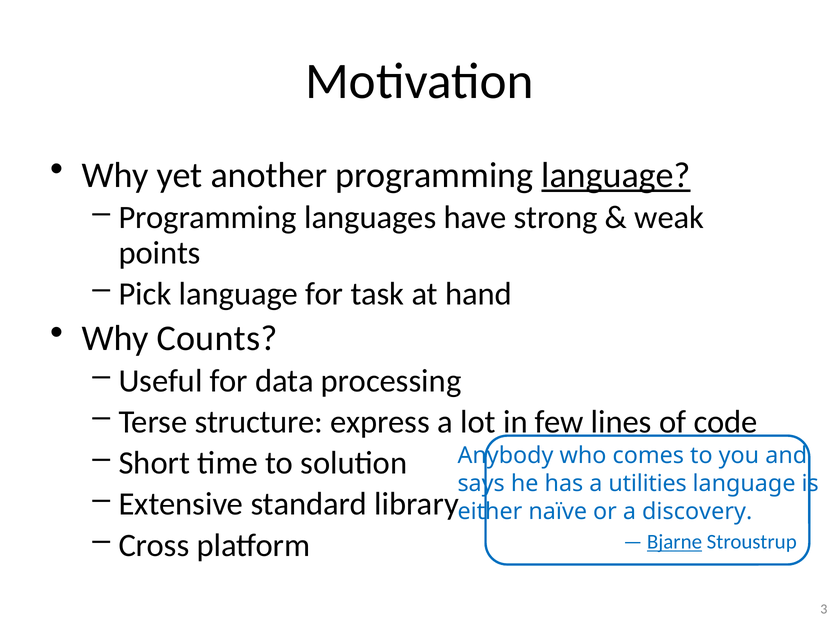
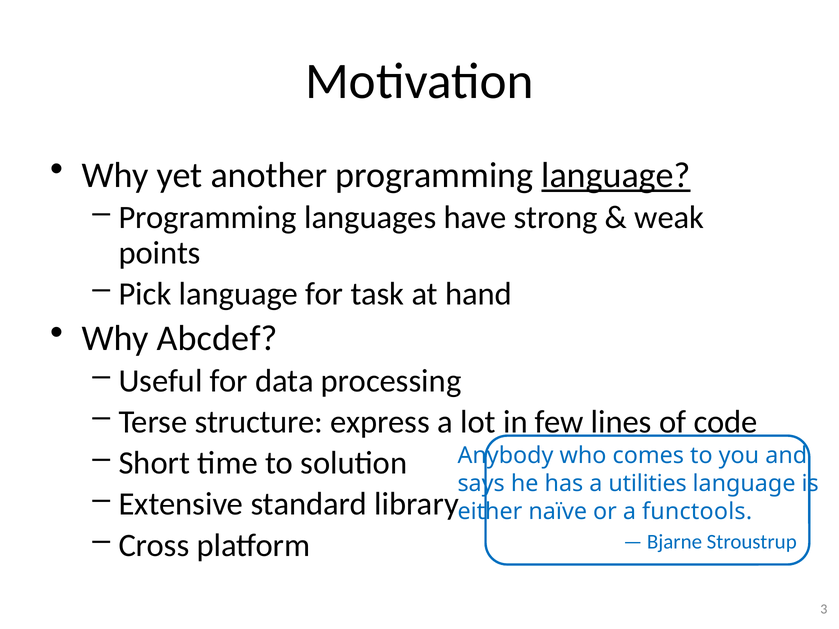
Counts: Counts -> Abcdef (217, 338)
discovery: discovery -> functools (697, 512)
Bjarne underline: present -> none (674, 542)
